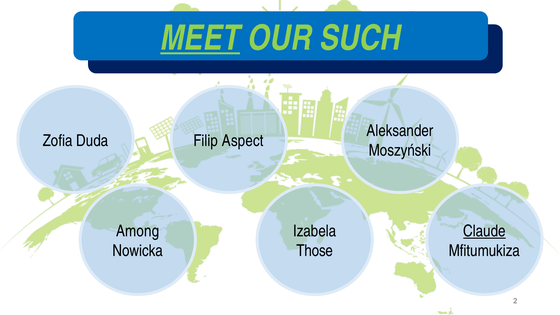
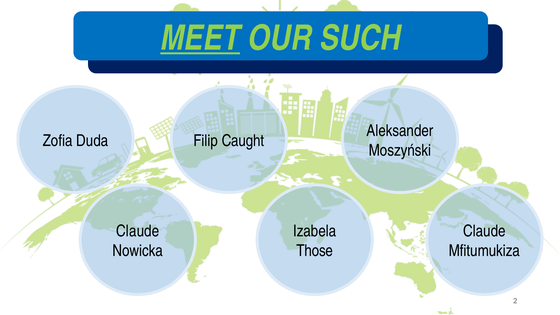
Aspect: Aspect -> Caught (243, 141)
Among: Among -> Claude (138, 231)
Claude underline: present -> none (484, 231)
